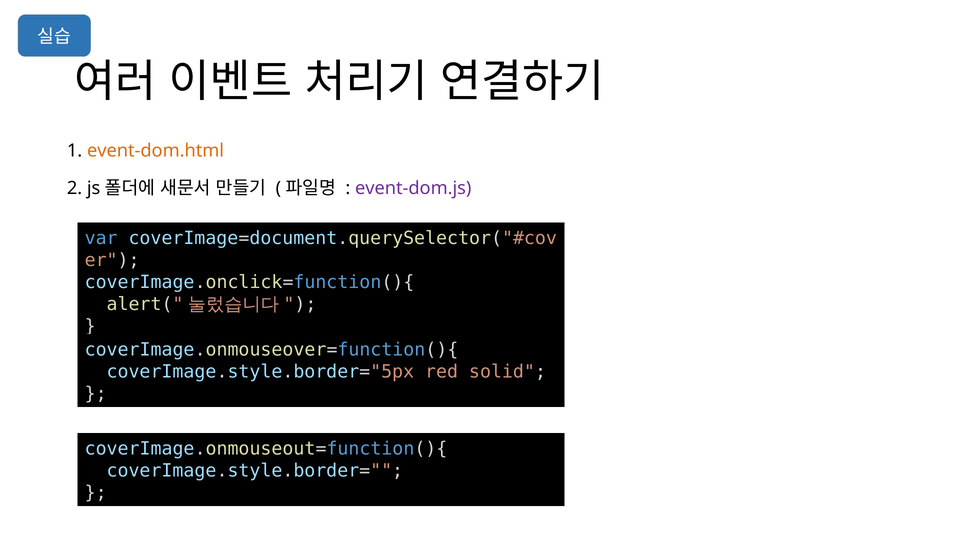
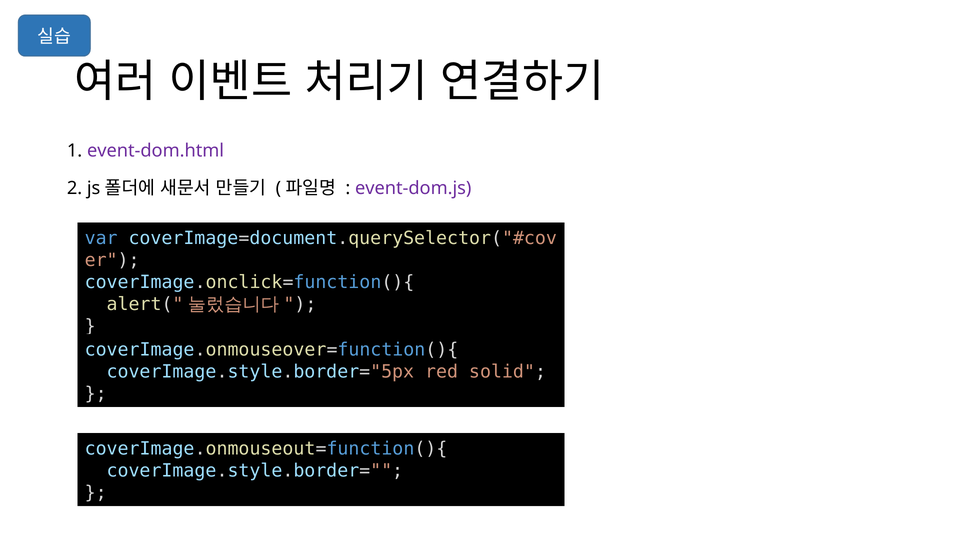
event-dom.html colour: orange -> purple (156, 151)
